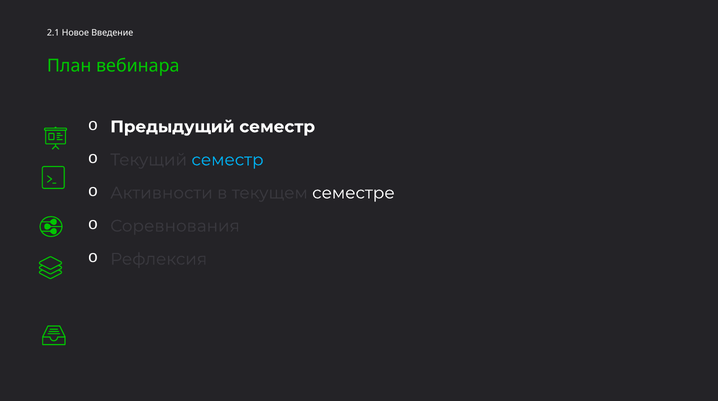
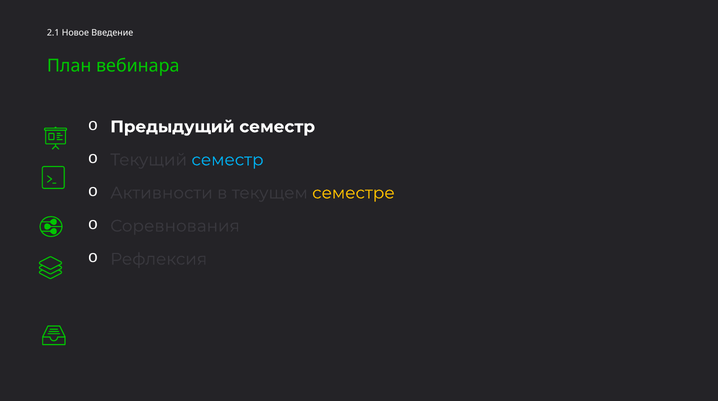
семестре colour: white -> yellow (353, 193)
